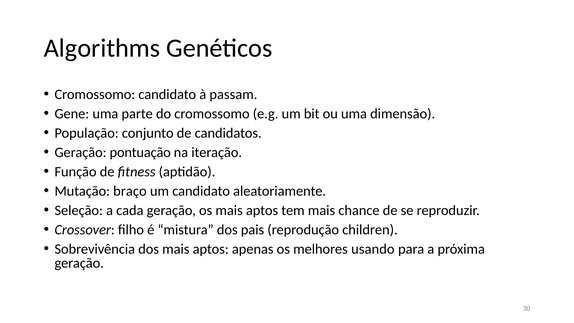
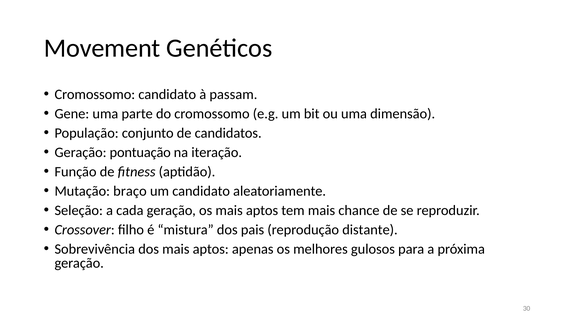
Algorithms: Algorithms -> Movement (102, 48)
children: children -> distante (370, 230)
usando: usando -> gulosos (373, 249)
